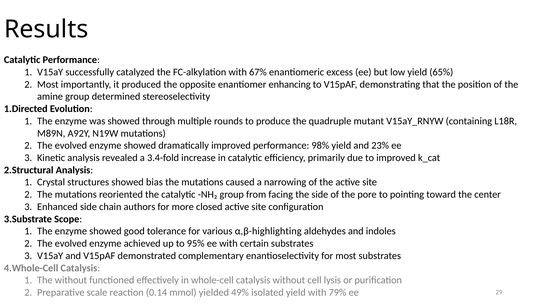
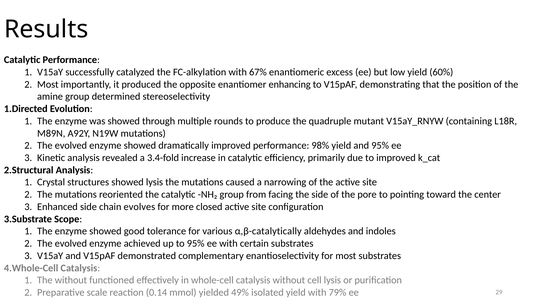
65%: 65% -> 60% (441, 72)
and 23%: 23% -> 95% (380, 146)
showed bias: bias -> lysis (155, 182)
authors: authors -> evolves (139, 207)
α,β-highlighting: α,β-highlighting -> α,β-catalytically (268, 231)
